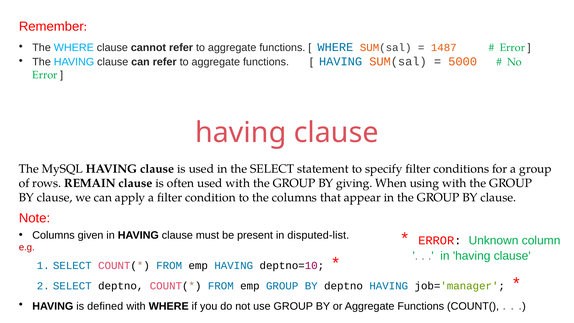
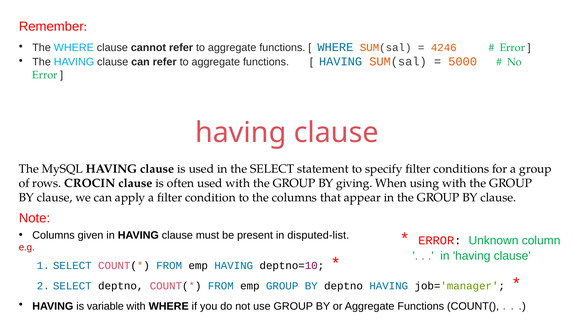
1487: 1487 -> 4246 (444, 47)
REMAIN: REMAIN -> CROCIN (90, 183)
defined: defined -> variable (105, 306)
